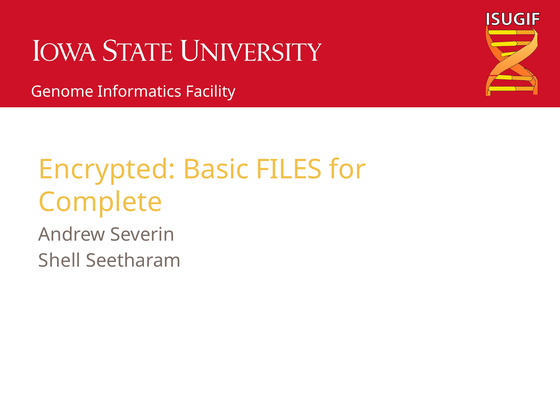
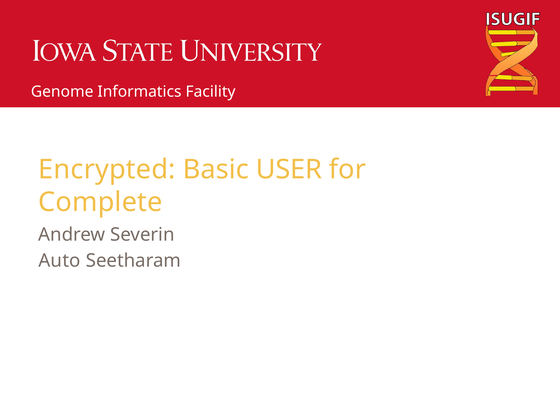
FILES: FILES -> USER (289, 169)
Shell: Shell -> Auto (60, 261)
